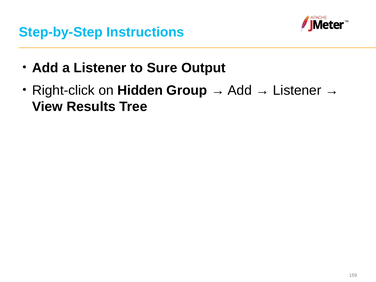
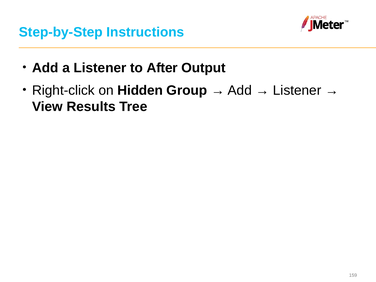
Sure: Sure -> After (162, 68)
